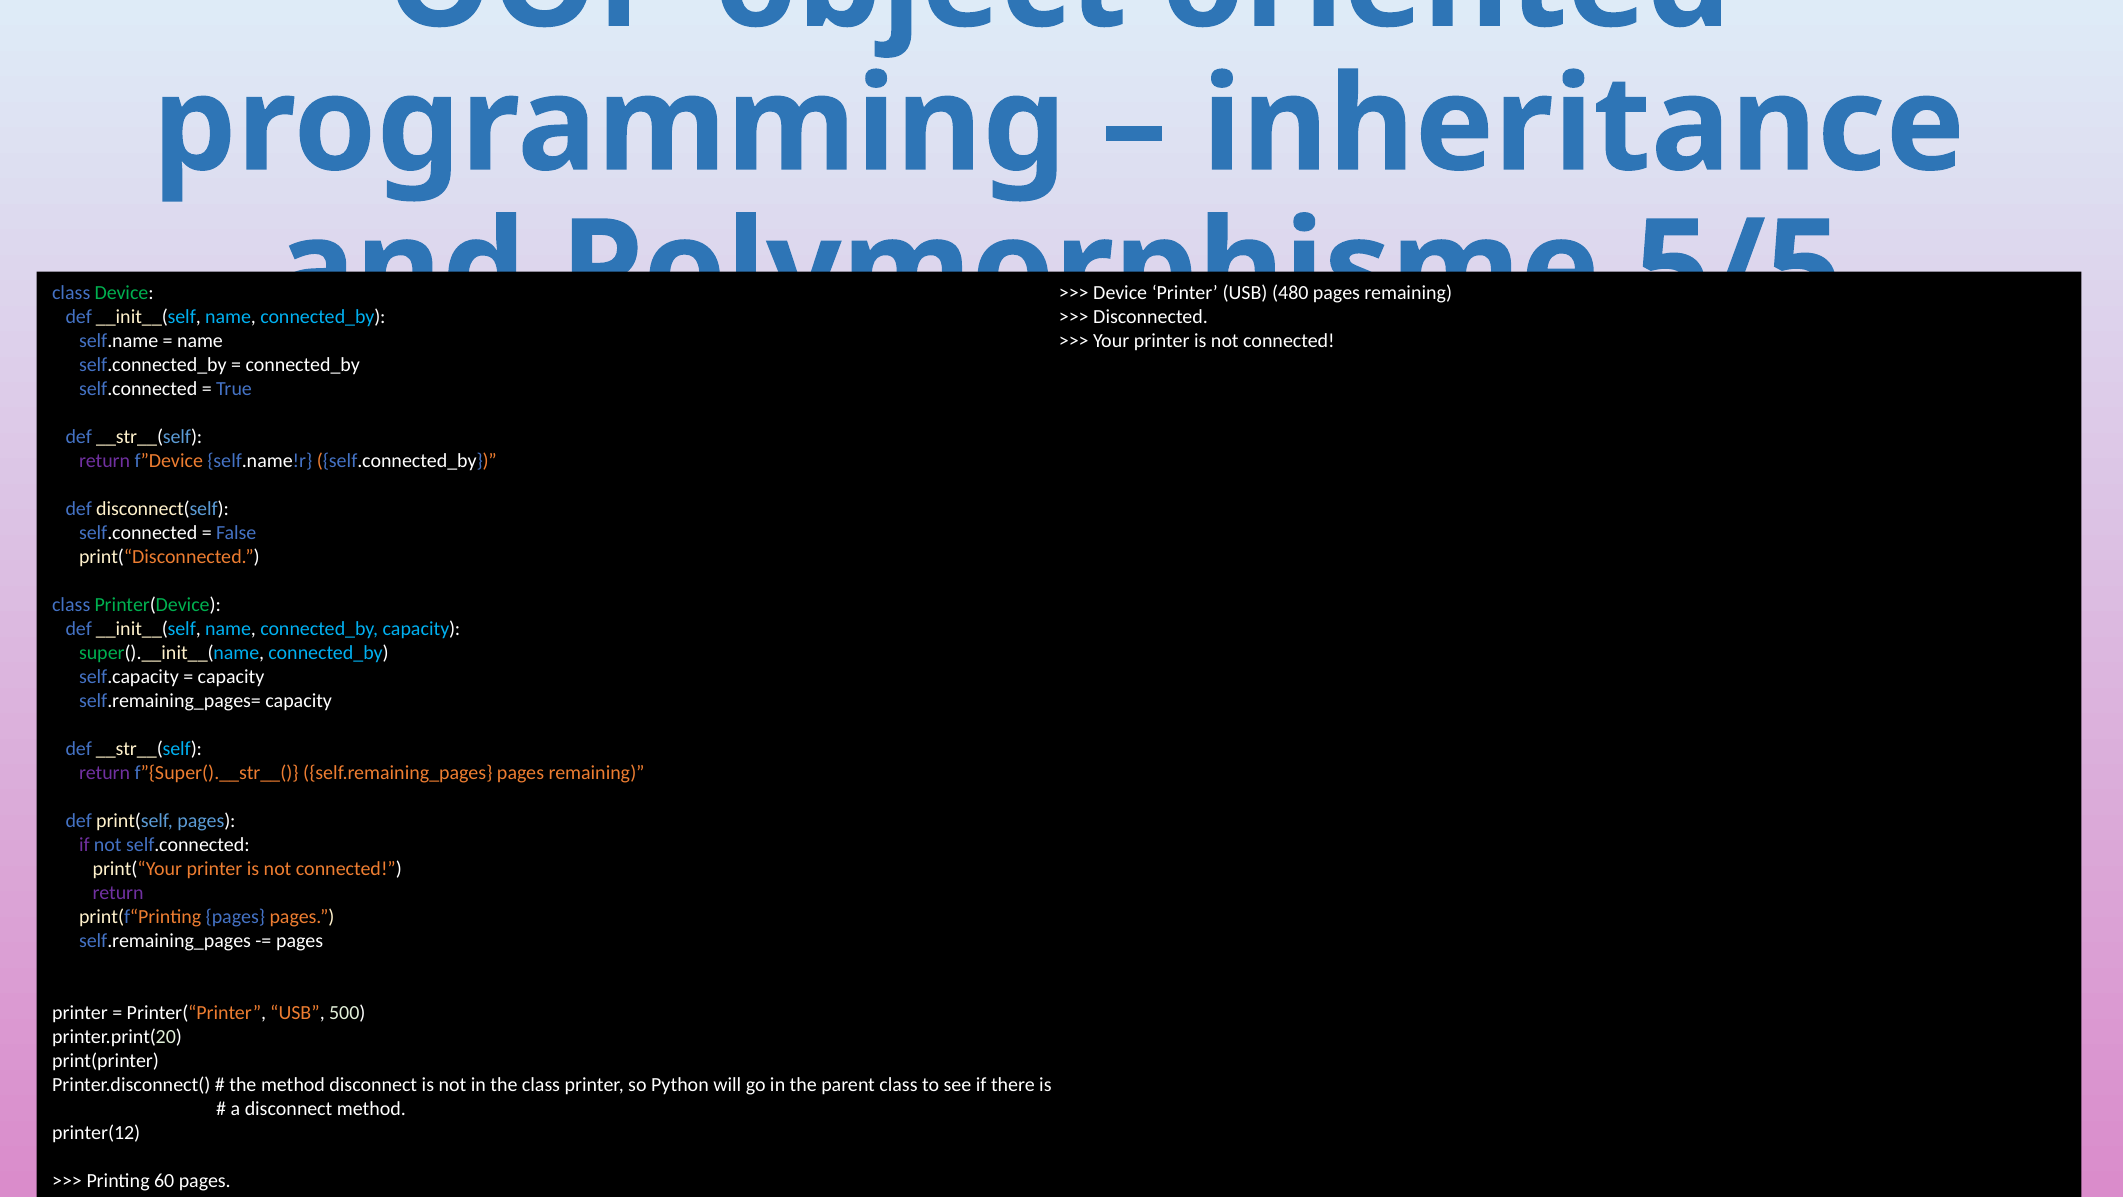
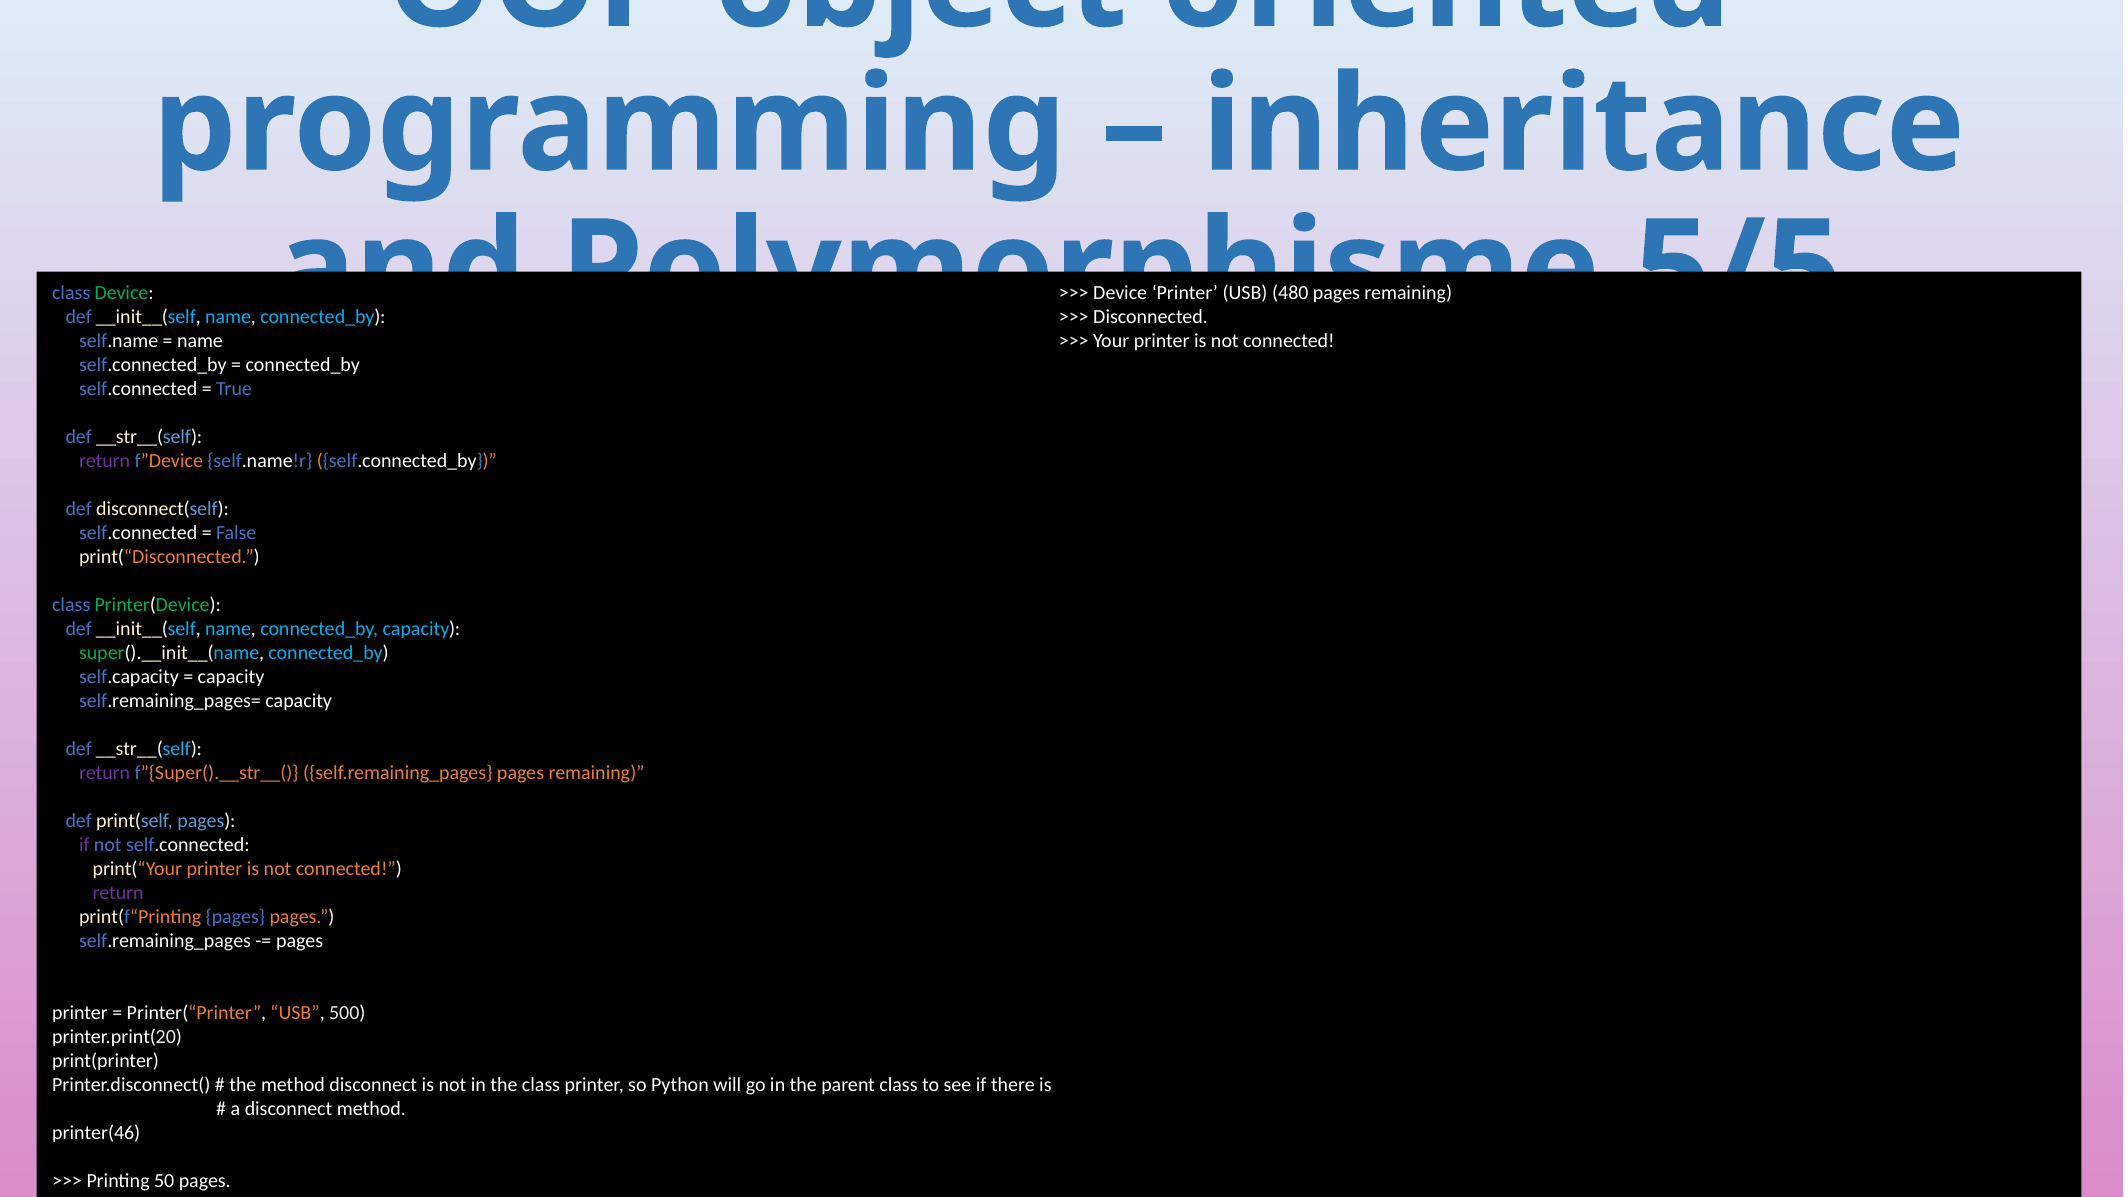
printer(12: printer(12 -> printer(46 (96, 1133)
60: 60 -> 50 (164, 1181)
